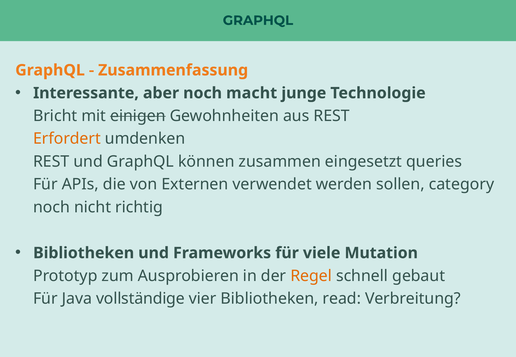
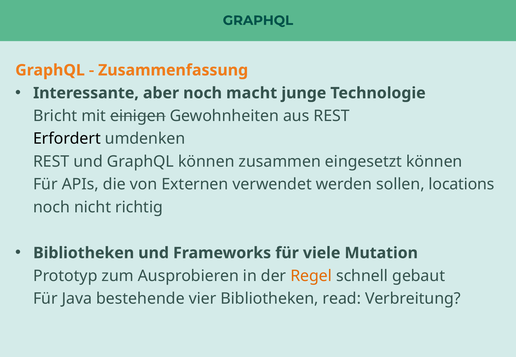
Erfordert colour: orange -> black (67, 139)
eingesetzt queries: queries -> können (434, 162)
category: category -> locations (462, 185)
vollständige: vollständige -> bestehende (140, 299)
